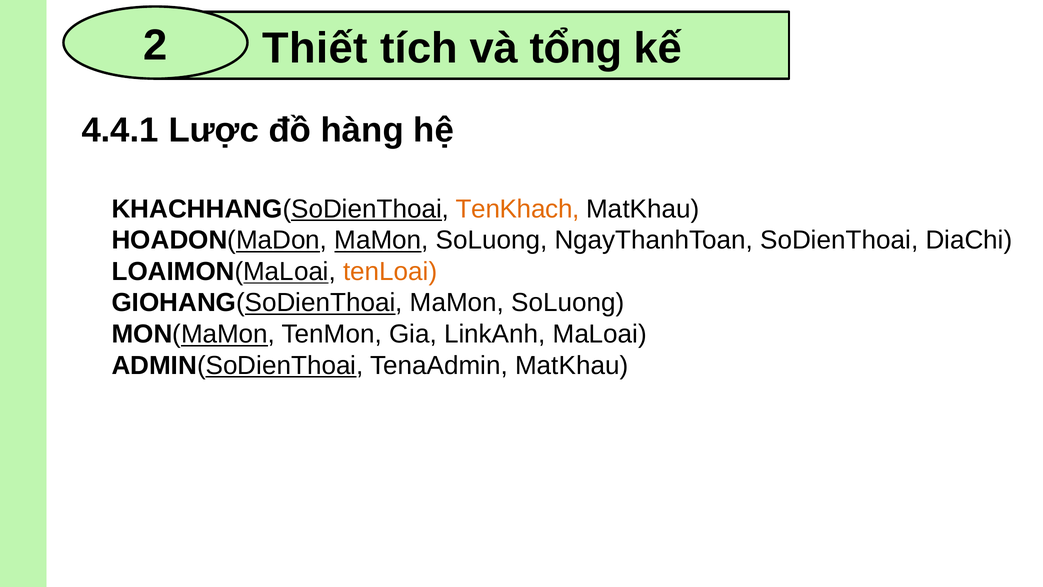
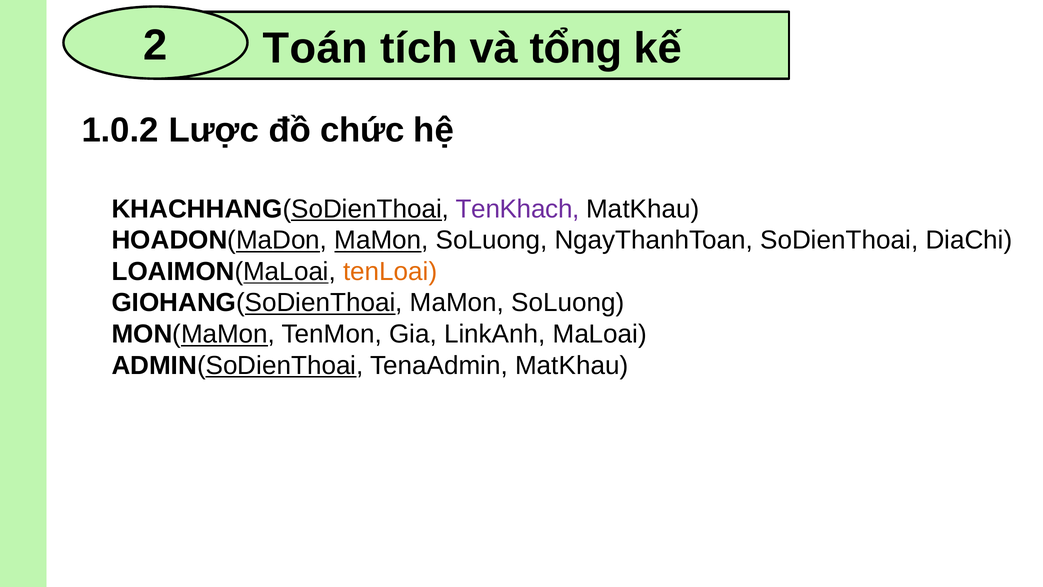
Thiết: Thiết -> Toán (315, 48)
4.4.1: 4.4.1 -> 1.0.2 (120, 130)
hàng: hàng -> chức (362, 130)
TenKhach colour: orange -> purple (518, 209)
